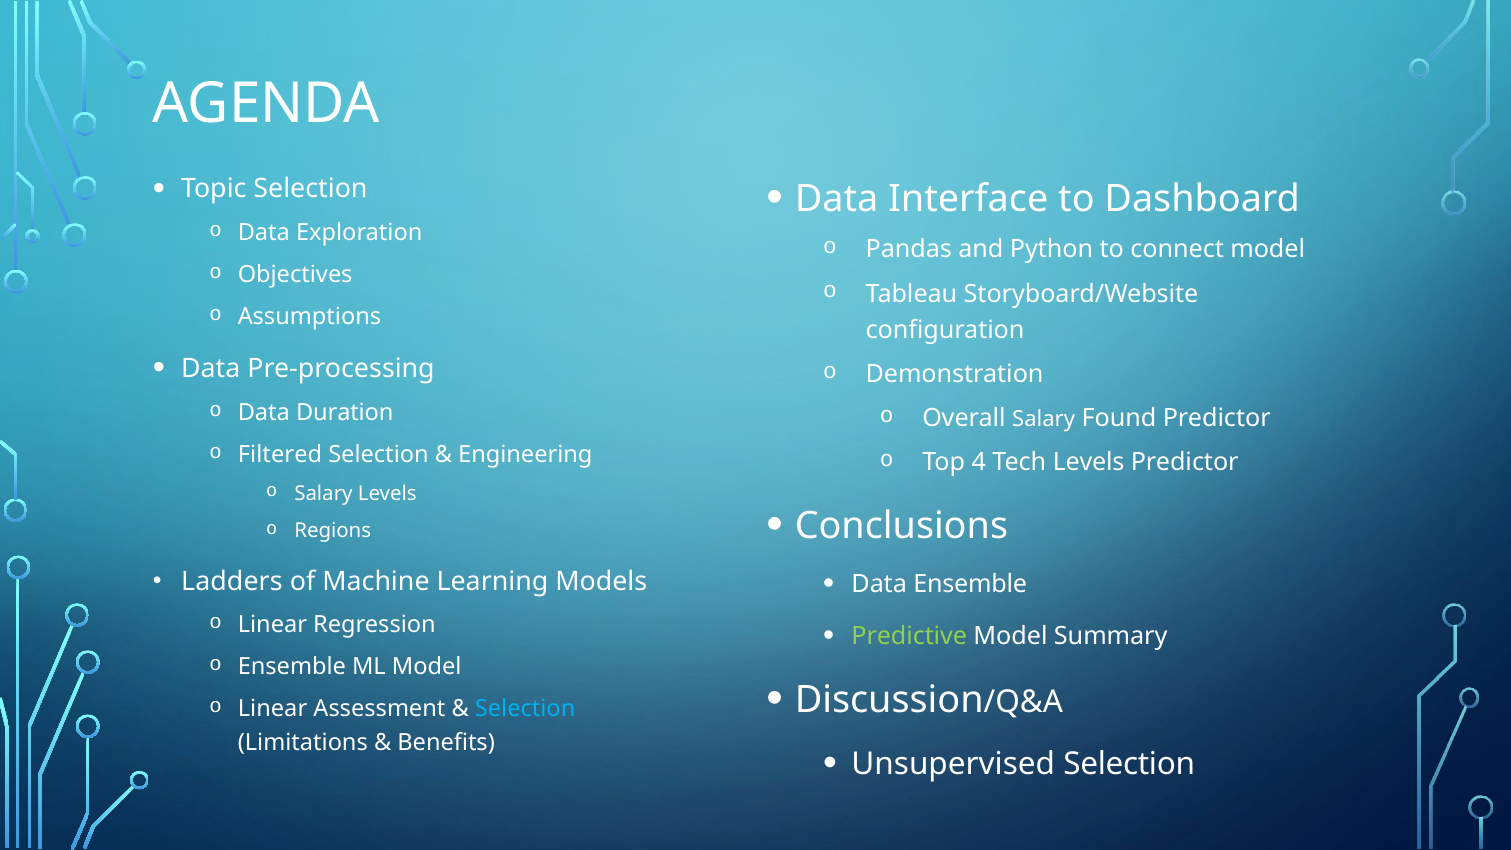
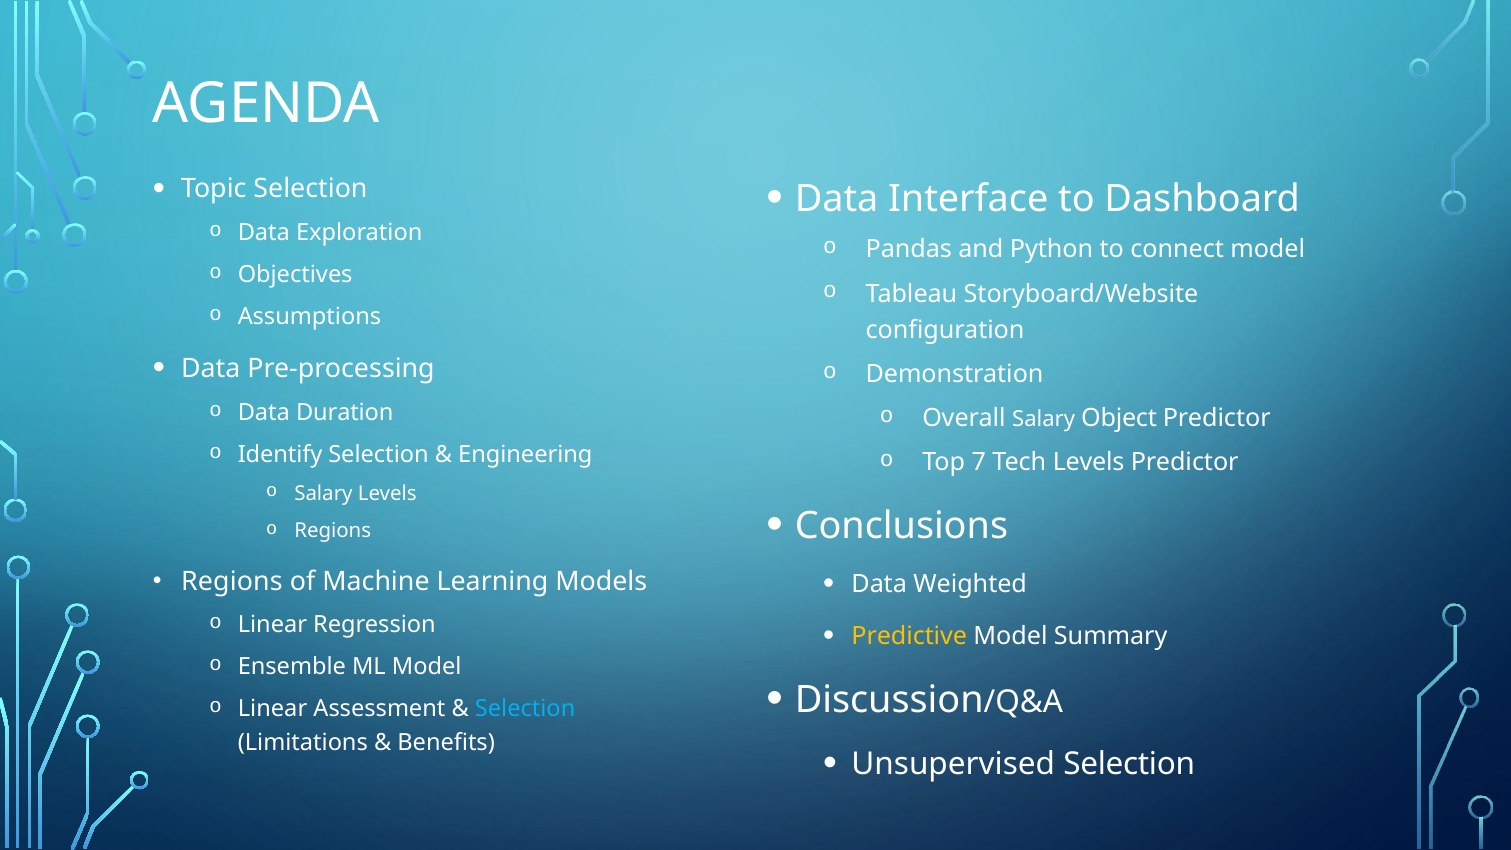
Found: Found -> Object (1119, 418)
Filtered: Filtered -> Identify (280, 454)
4: 4 -> 7 (979, 462)
Data Ensemble: Ensemble -> Weighted (970, 584)
Ladders: Ladders -> Regions (232, 582)
Predictive colour: light green -> yellow (909, 636)
